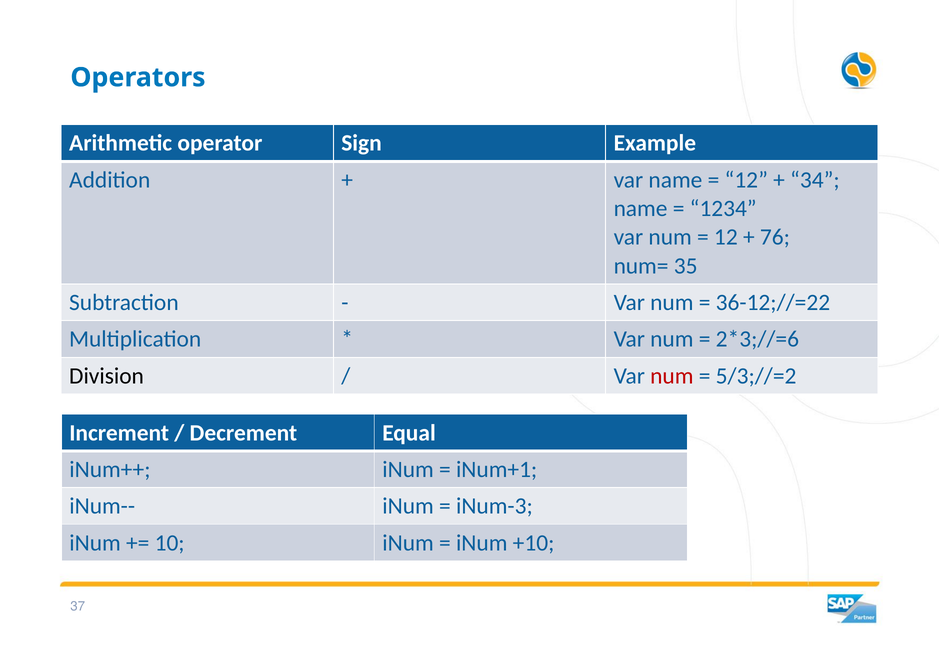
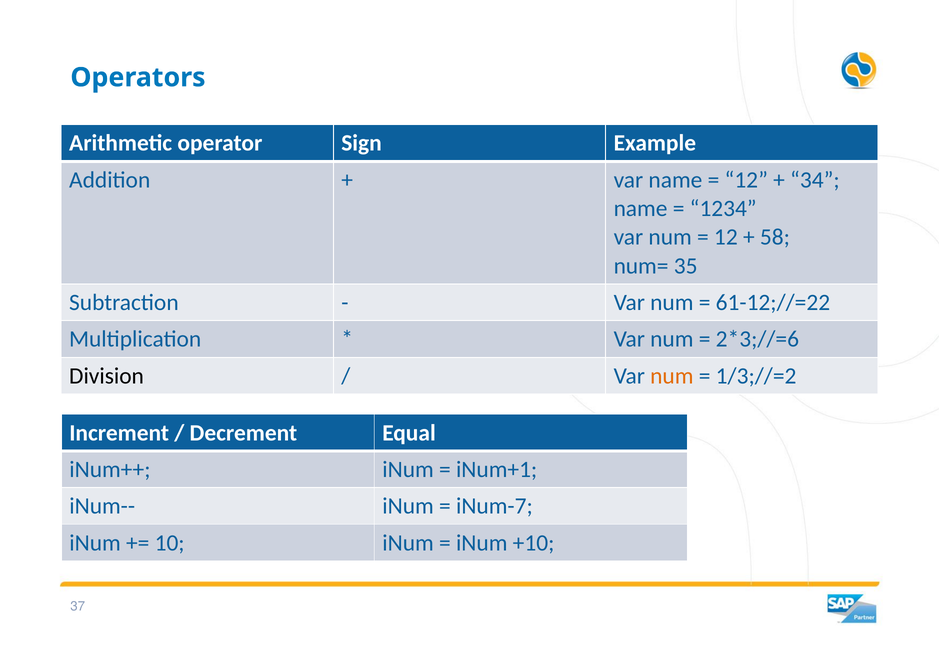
76: 76 -> 58 (775, 237)
36-12;//=22: 36-12;//=22 -> 61-12;//=22 (773, 303)
num colour: red -> orange (672, 376)
5/3;//=2: 5/3;//=2 -> 1/3;//=2 (756, 376)
iNum-3: iNum-3 -> iNum-7 (494, 507)
